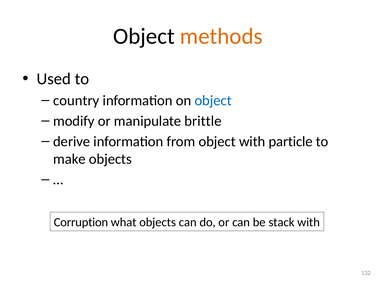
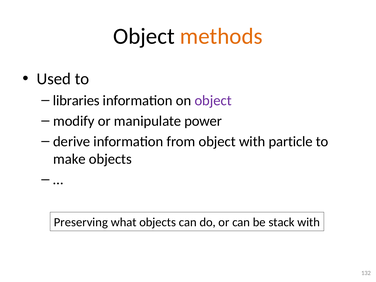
country: country -> libraries (76, 100)
object colour: blue -> purple (213, 100)
brittle: brittle -> power (203, 121)
Corruption: Corruption -> Preserving (81, 222)
